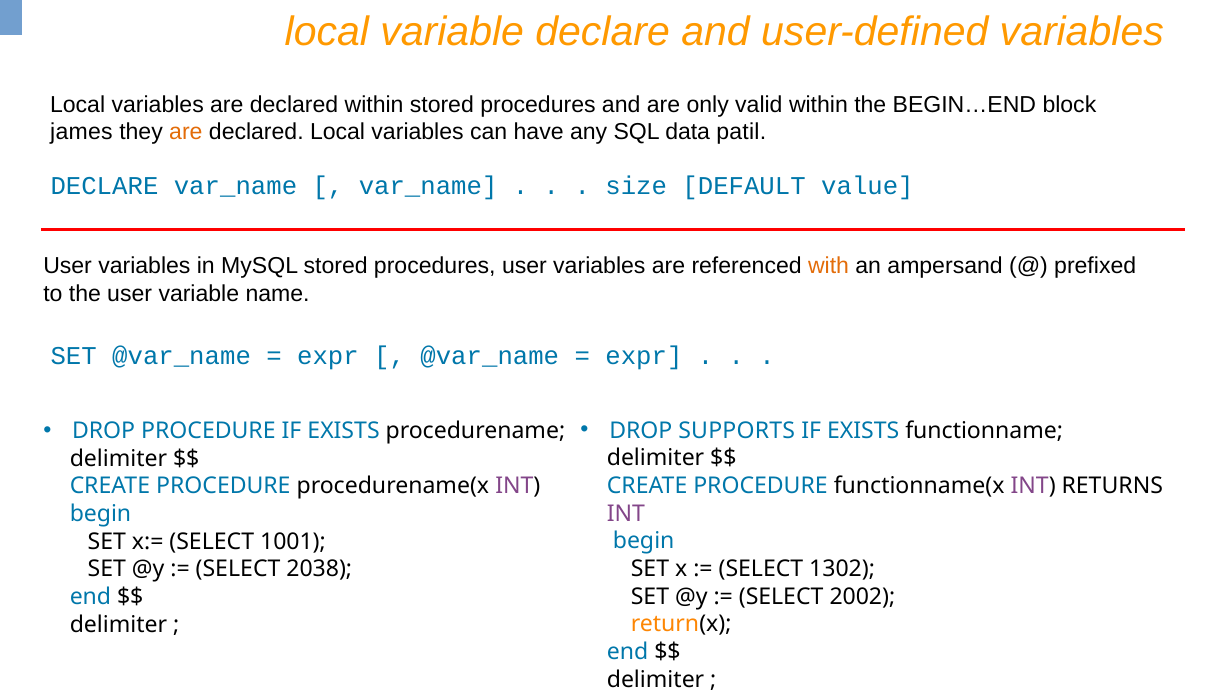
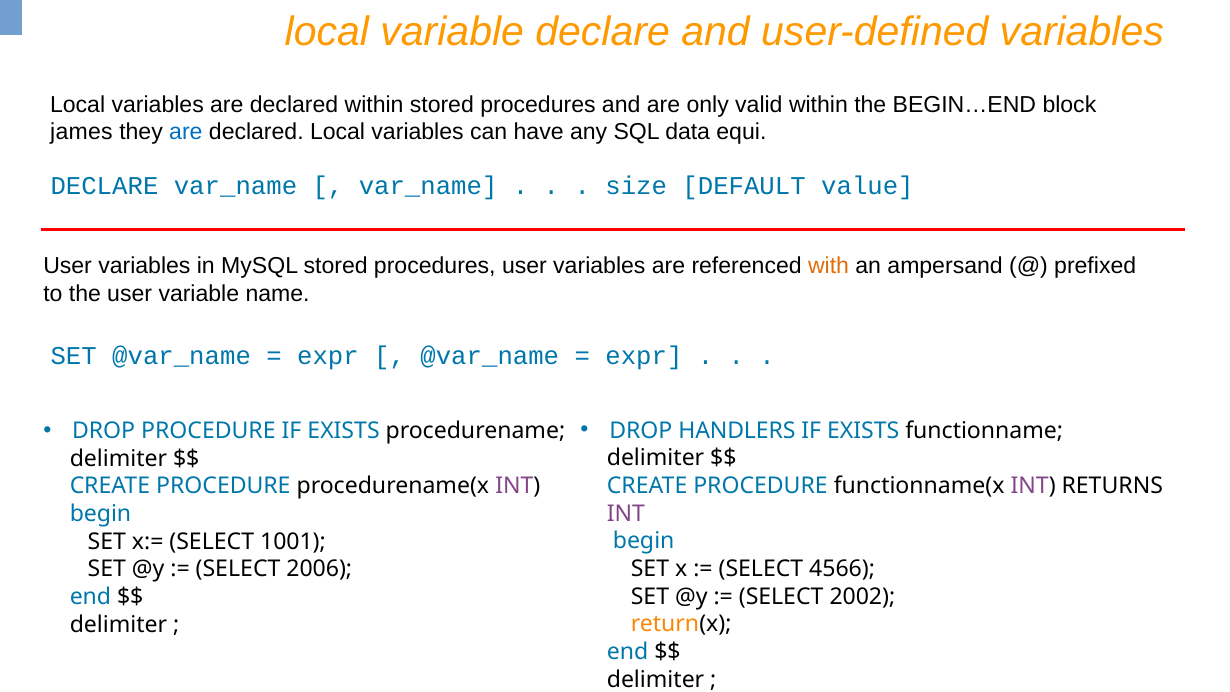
are colour: orange -> blue (186, 132)
patil: patil -> equi (741, 132)
SUPPORTS: SUPPORTS -> HANDLERS (737, 430)
1302: 1302 -> 4566 (842, 569)
2038: 2038 -> 2006 (319, 569)
